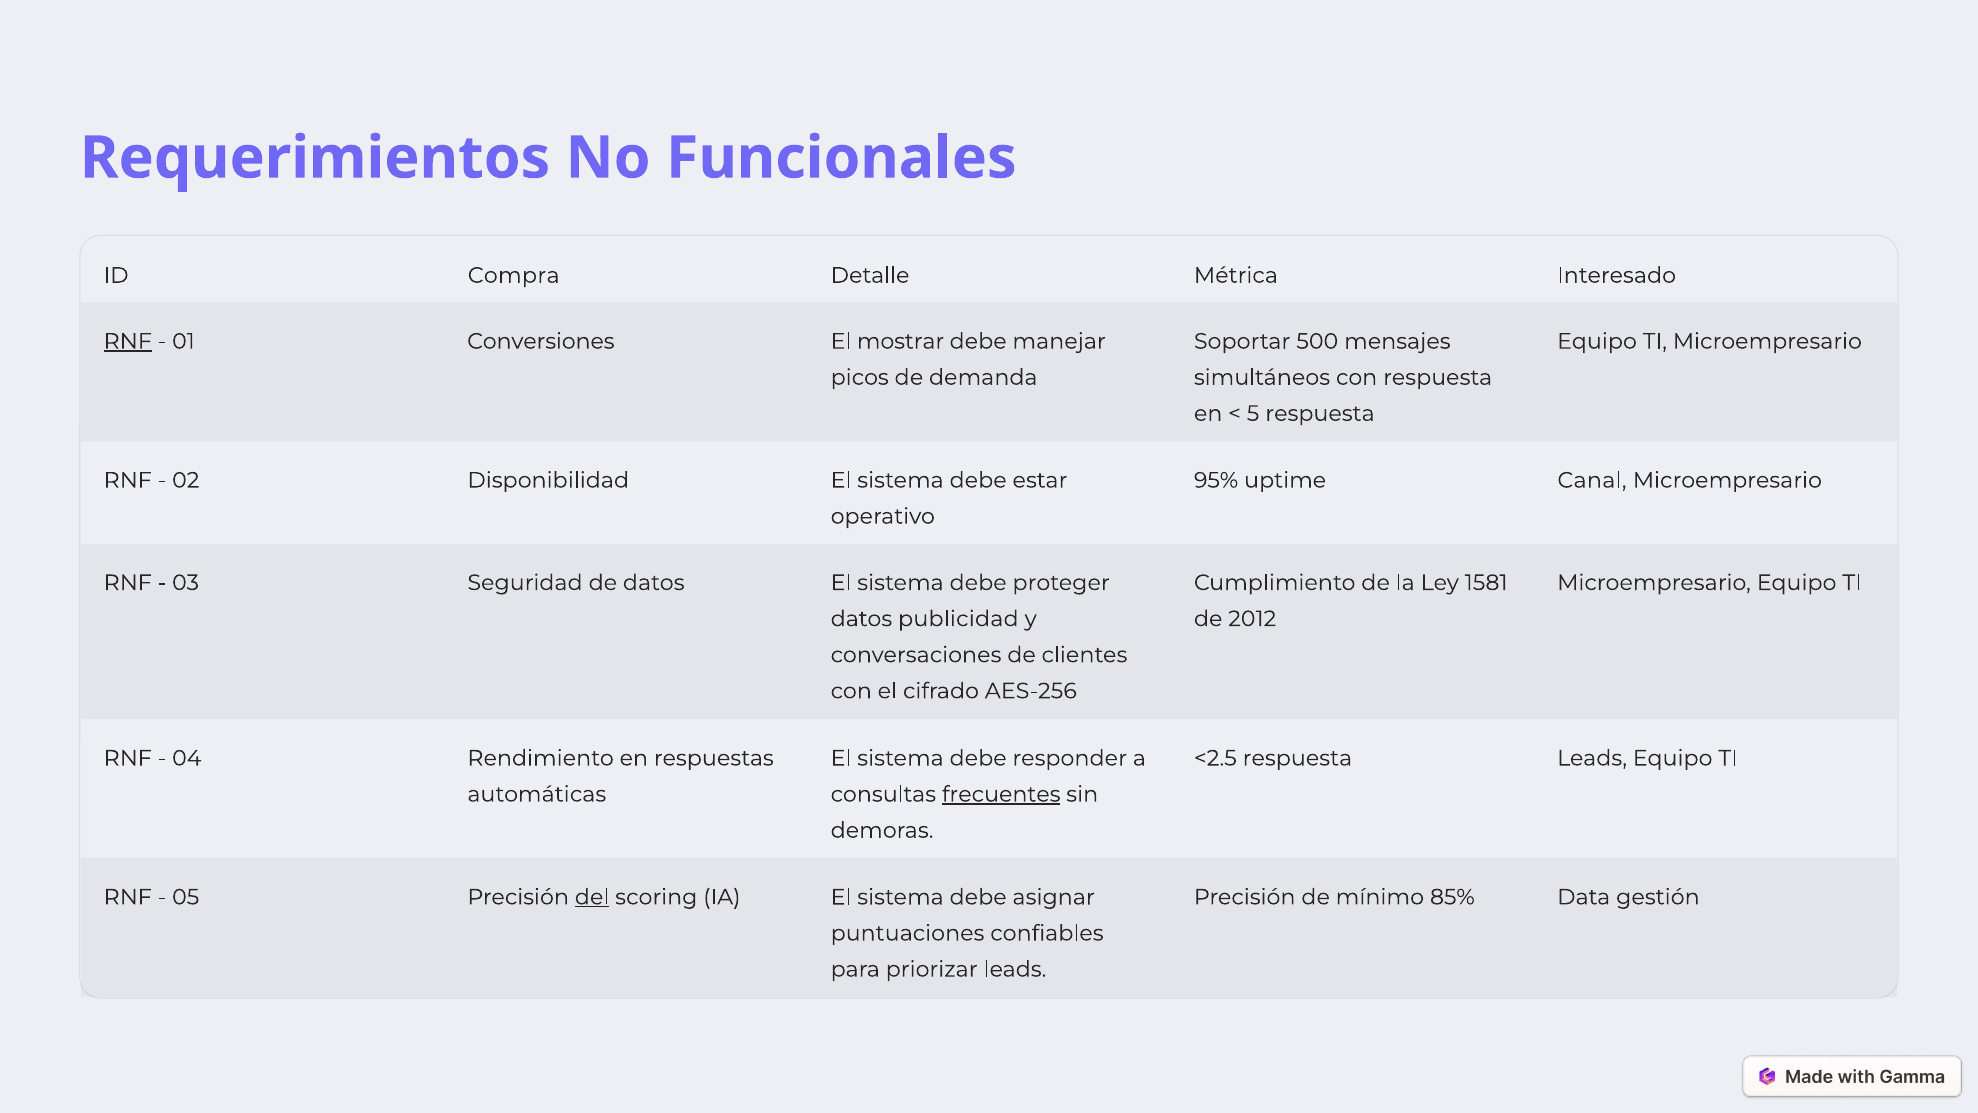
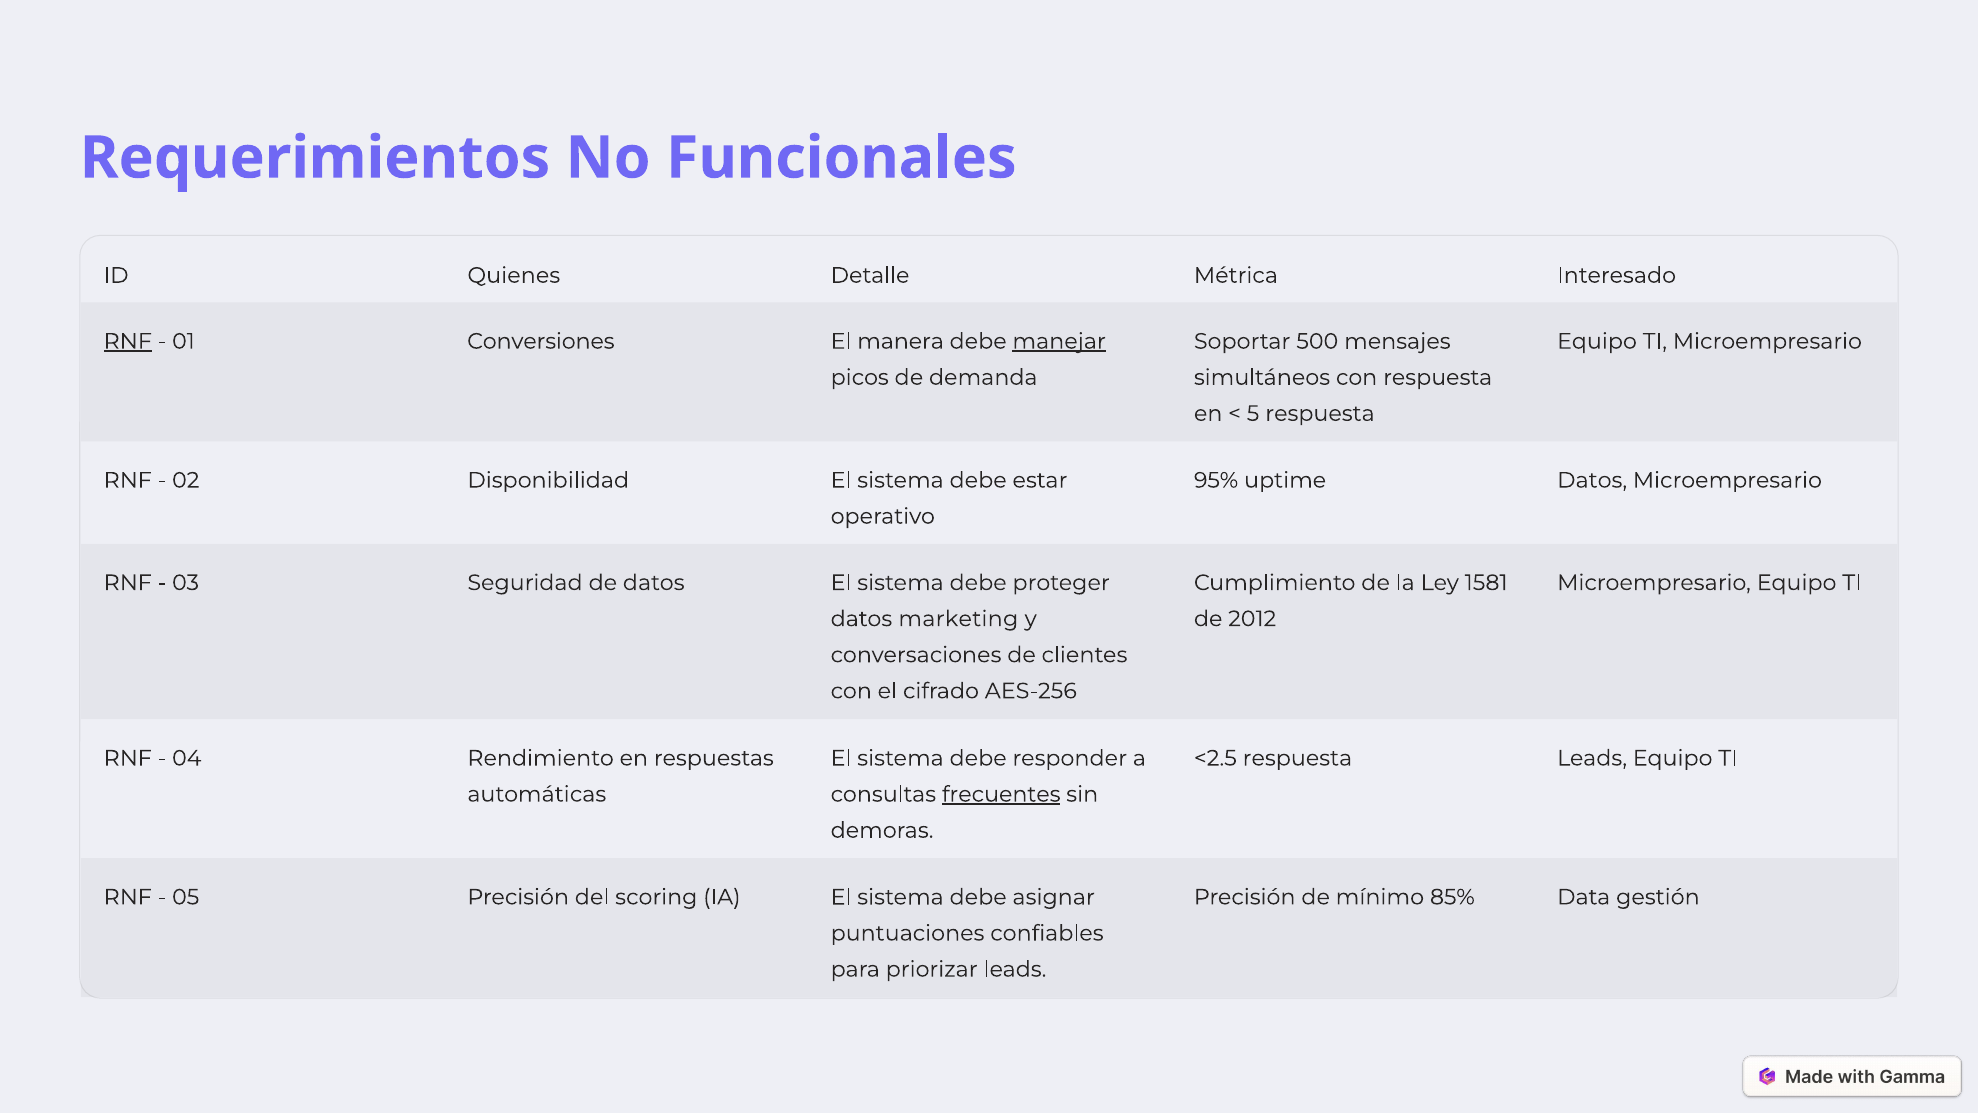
Compra: Compra -> Quienes (514, 275)
mostrar: mostrar -> manera (901, 341)
manejar underline: none -> present (1059, 341)
uptime Canal: Canal -> Datos (1592, 480)
publicidad: publicidad -> marketing (958, 619)
del underline: present -> none (592, 897)
